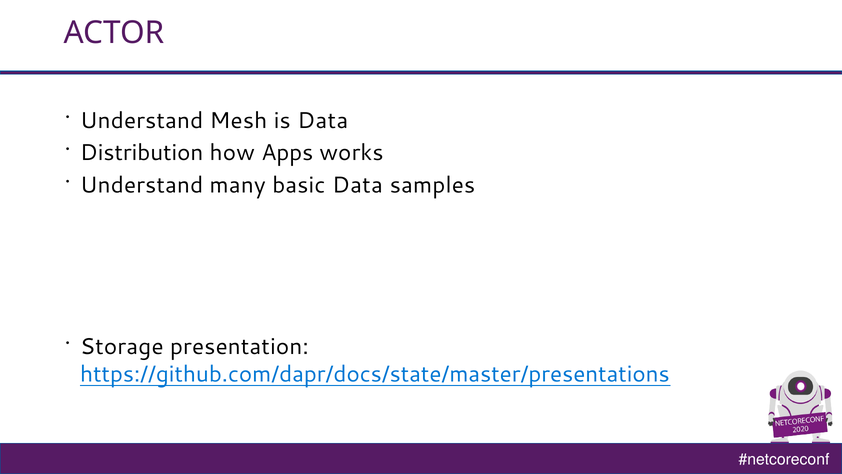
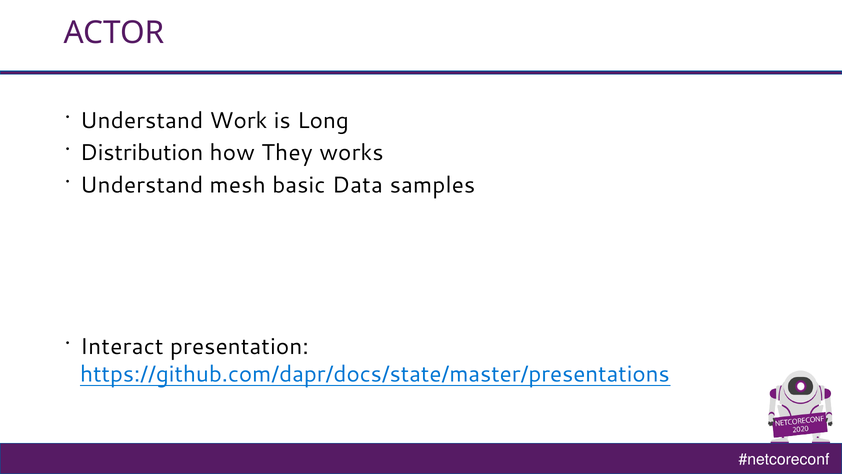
Mesh: Mesh -> Work (238, 121)
is Data: Data -> Long (323, 121)
Apps: Apps -> They (287, 153)
many: many -> mesh (238, 185)
Storage: Storage -> Interact (122, 346)
